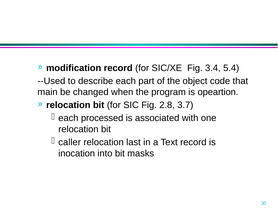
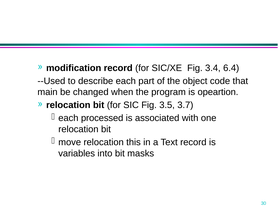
5.4: 5.4 -> 6.4 (231, 68)
2.8: 2.8 -> 3.5 (167, 105)
caller: caller -> move (70, 142)
last: last -> this (134, 142)
inocation: inocation -> variables (77, 153)
